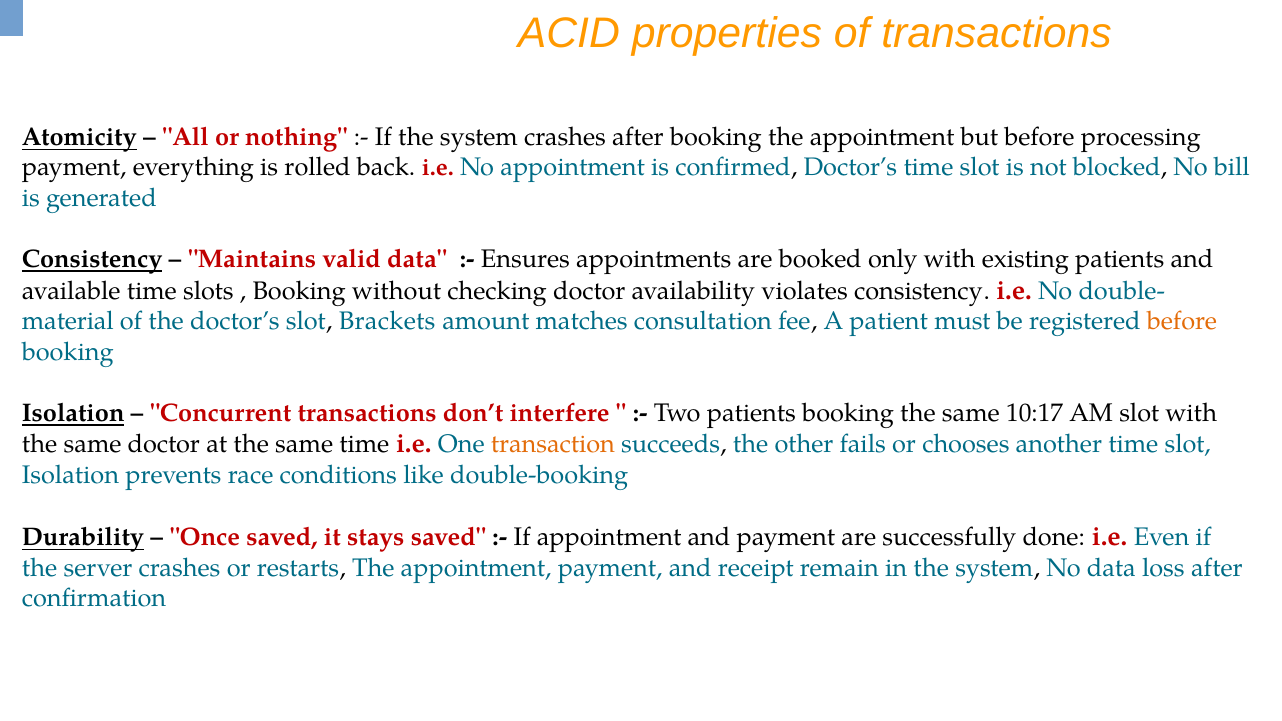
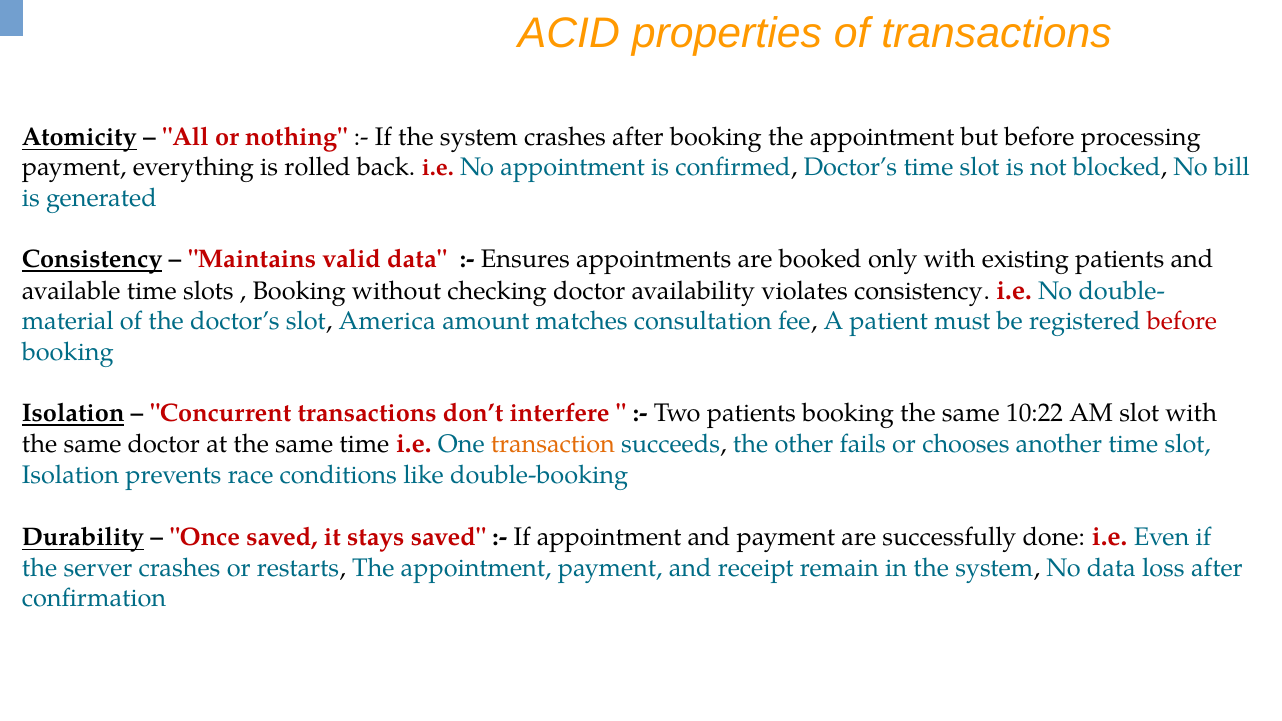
Brackets: Brackets -> America (387, 321)
before colour: orange -> red (1182, 321)
10:17: 10:17 -> 10:22 (1035, 413)
